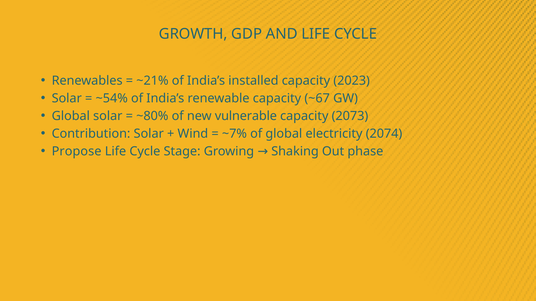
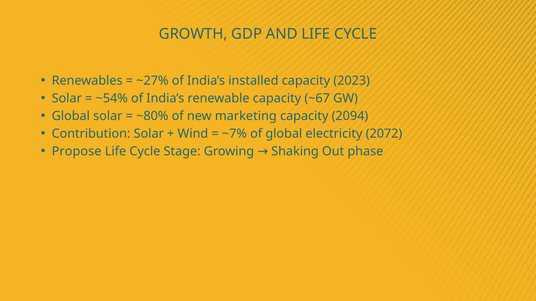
~21%: ~21% -> ~27% (152, 81)
vulnerable: vulnerable -> marketing (246, 116)
2073: 2073 -> 2094 (350, 116)
2074: 2074 -> 2072 (384, 134)
